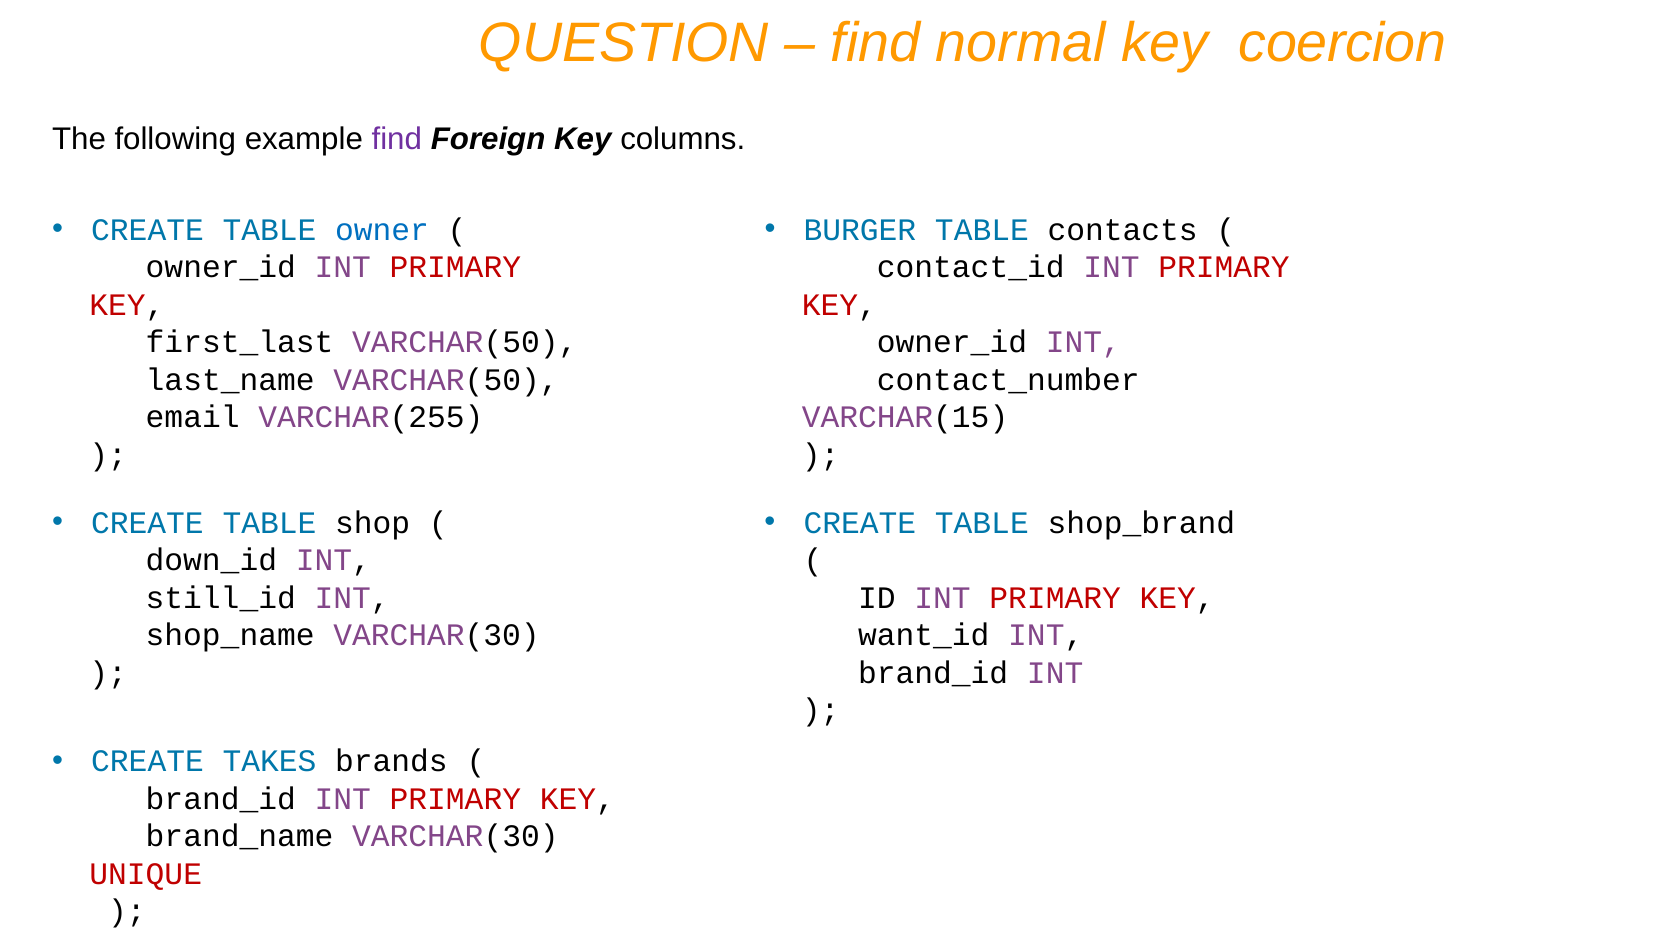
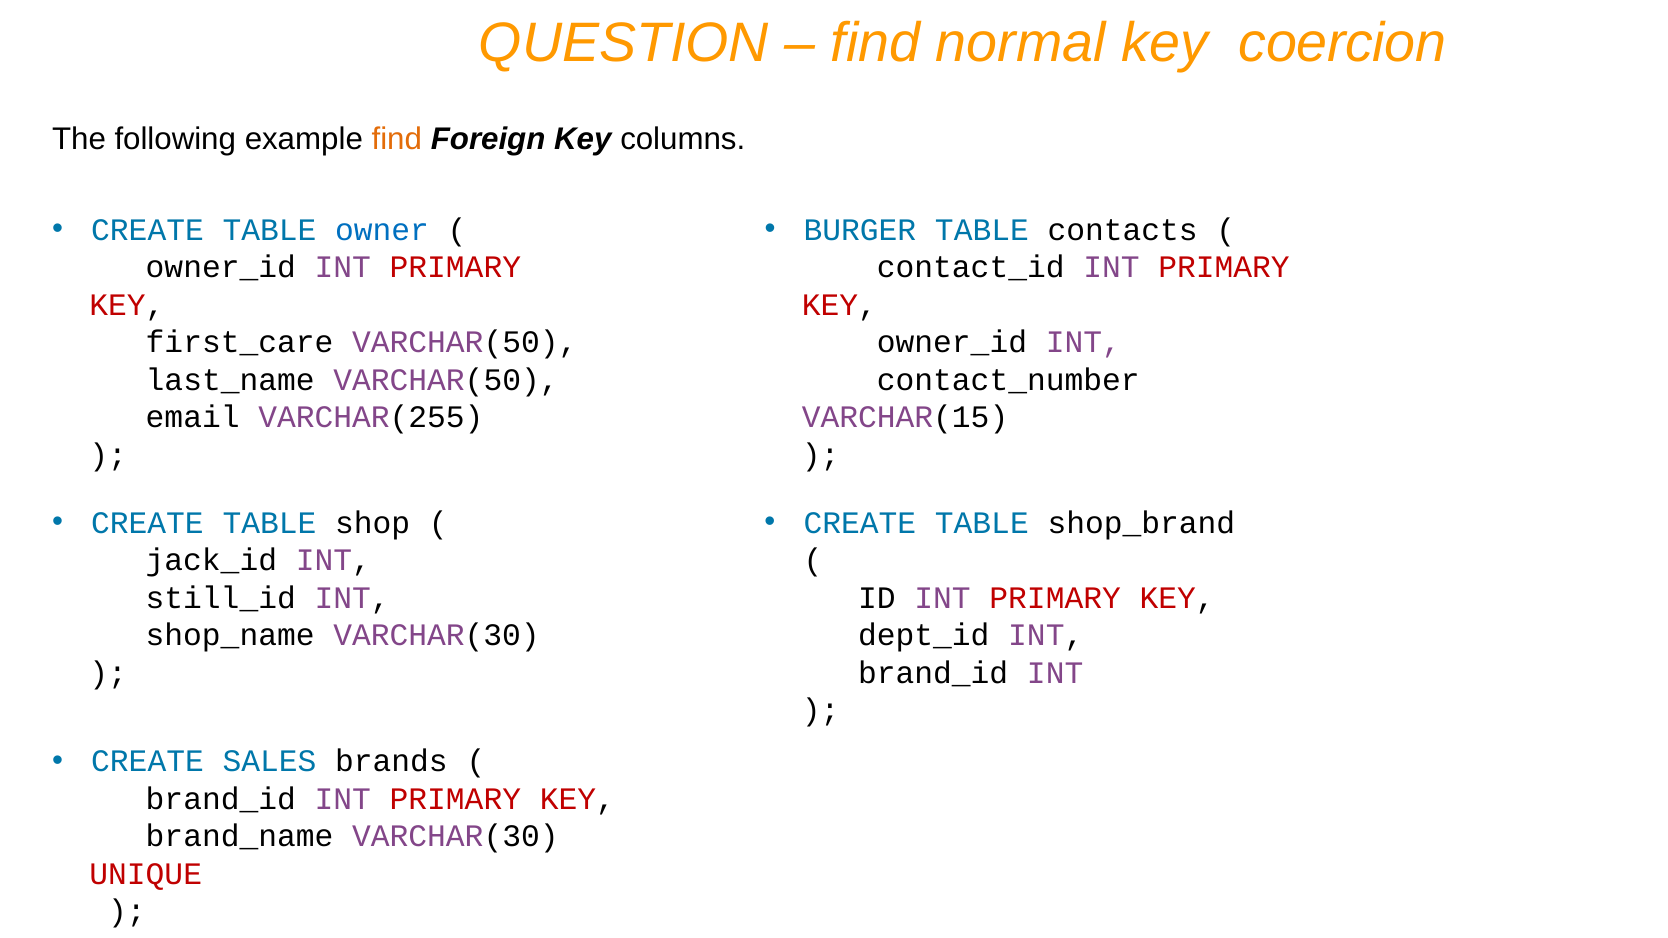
find colour: purple -> orange (397, 139)
first_last: first_last -> first_care (240, 342)
down_id: down_id -> jack_id (211, 561)
want_id: want_id -> dept_id (924, 636)
TAKES: TAKES -> SALES (269, 762)
